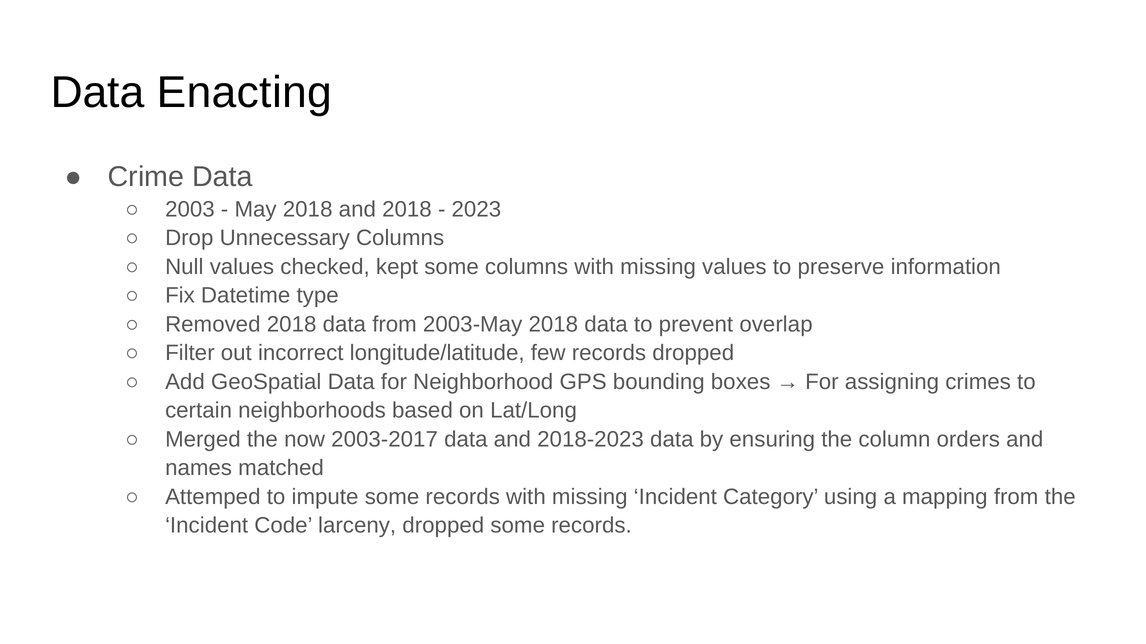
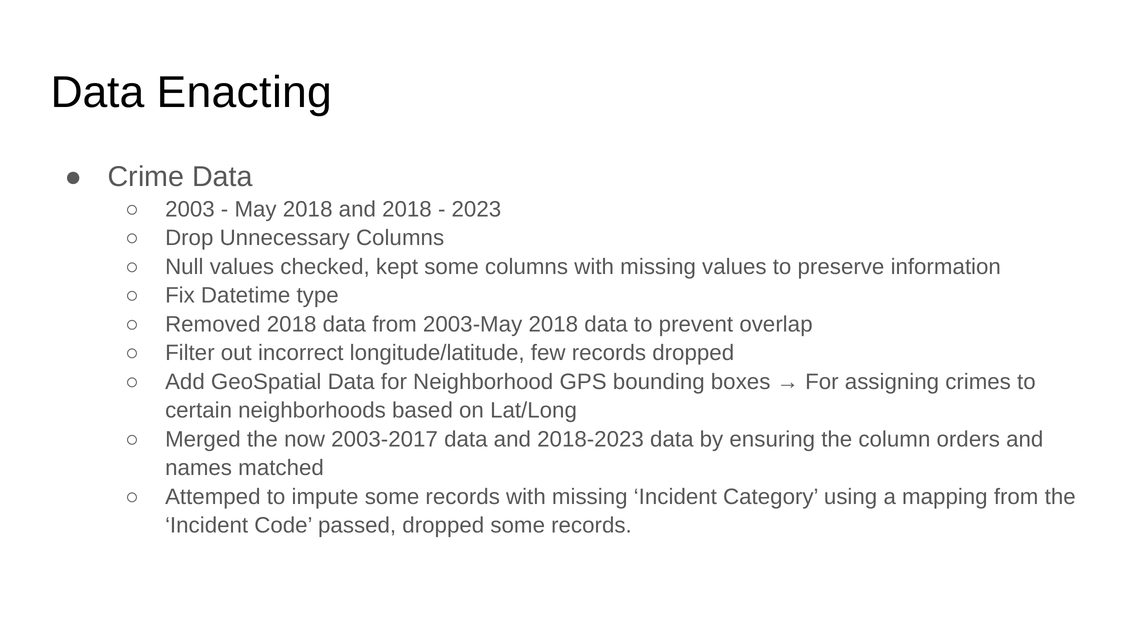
larceny: larceny -> passed (357, 526)
